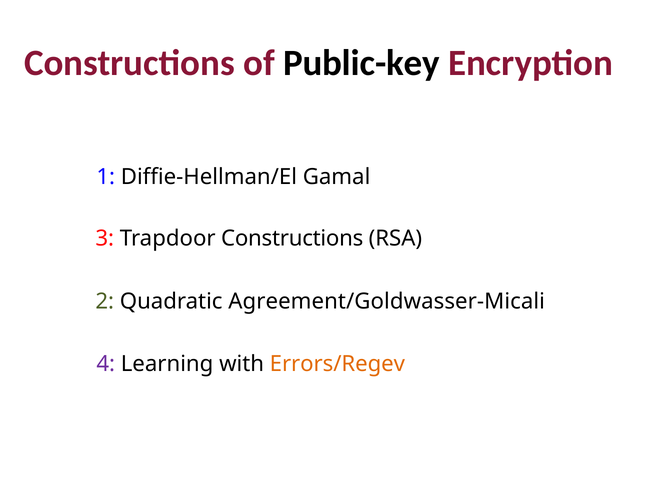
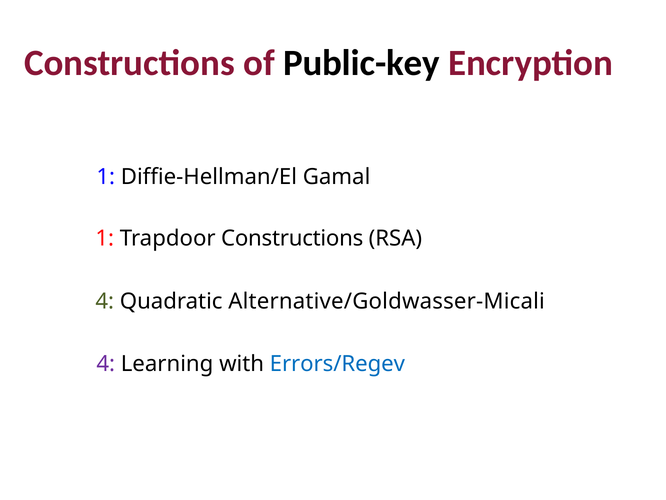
3: 3 -> 1 (105, 238)
2: 2 -> 4 (105, 301)
Agreement/Goldwasser-Micali: Agreement/Goldwasser-Micali -> Alternative/Goldwasser-Micali (387, 301)
Errors/Regev colour: orange -> blue (337, 363)
